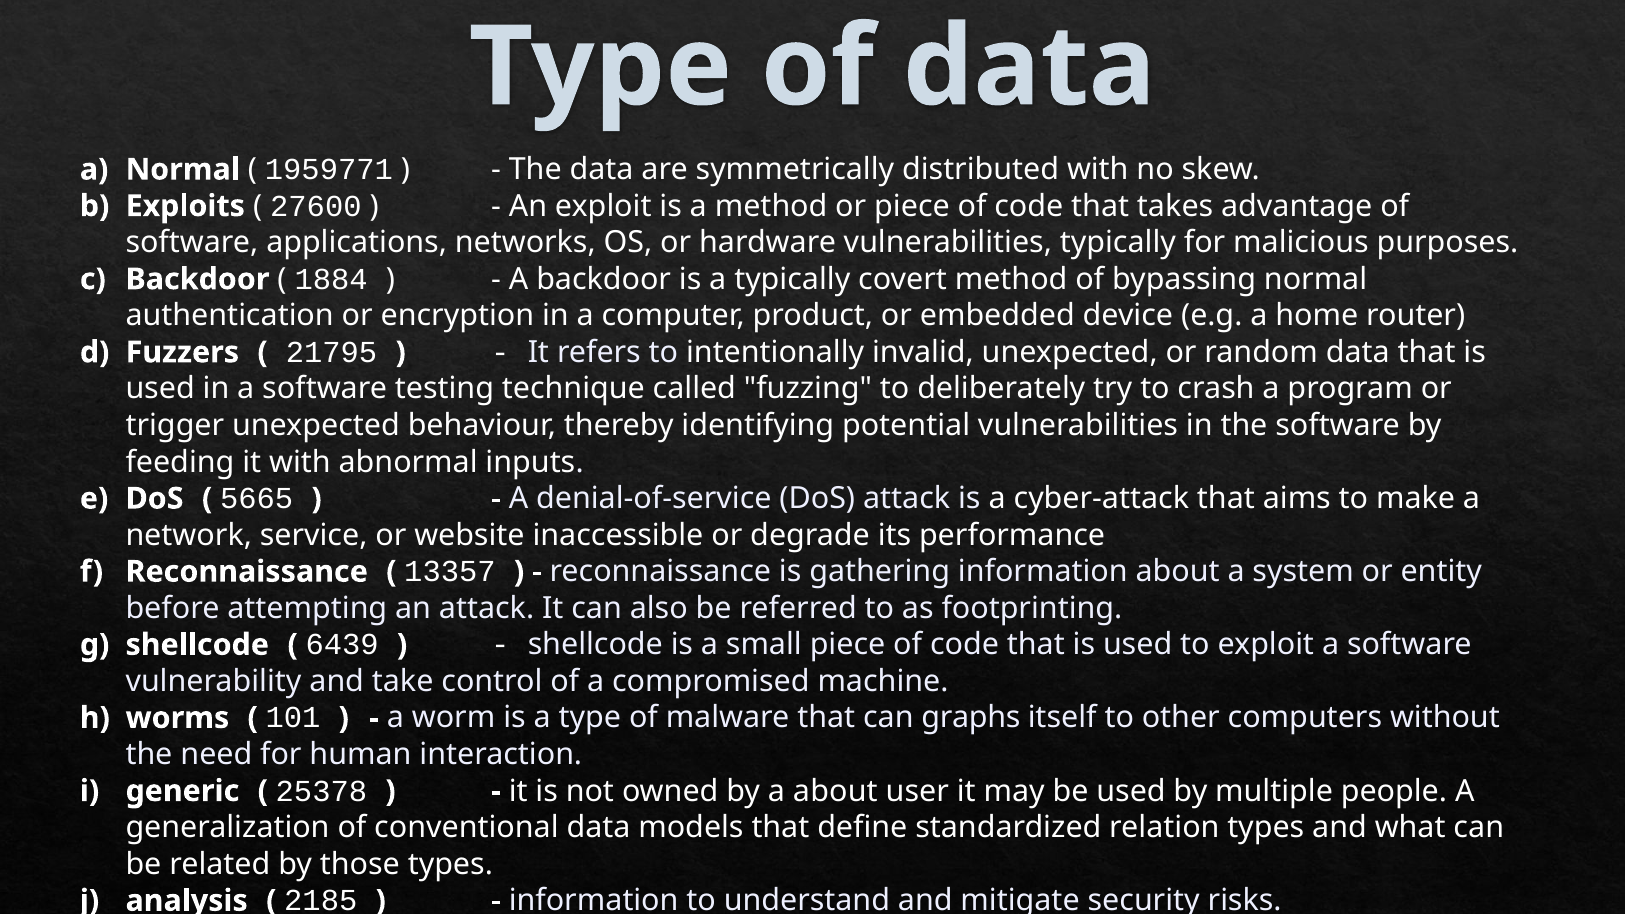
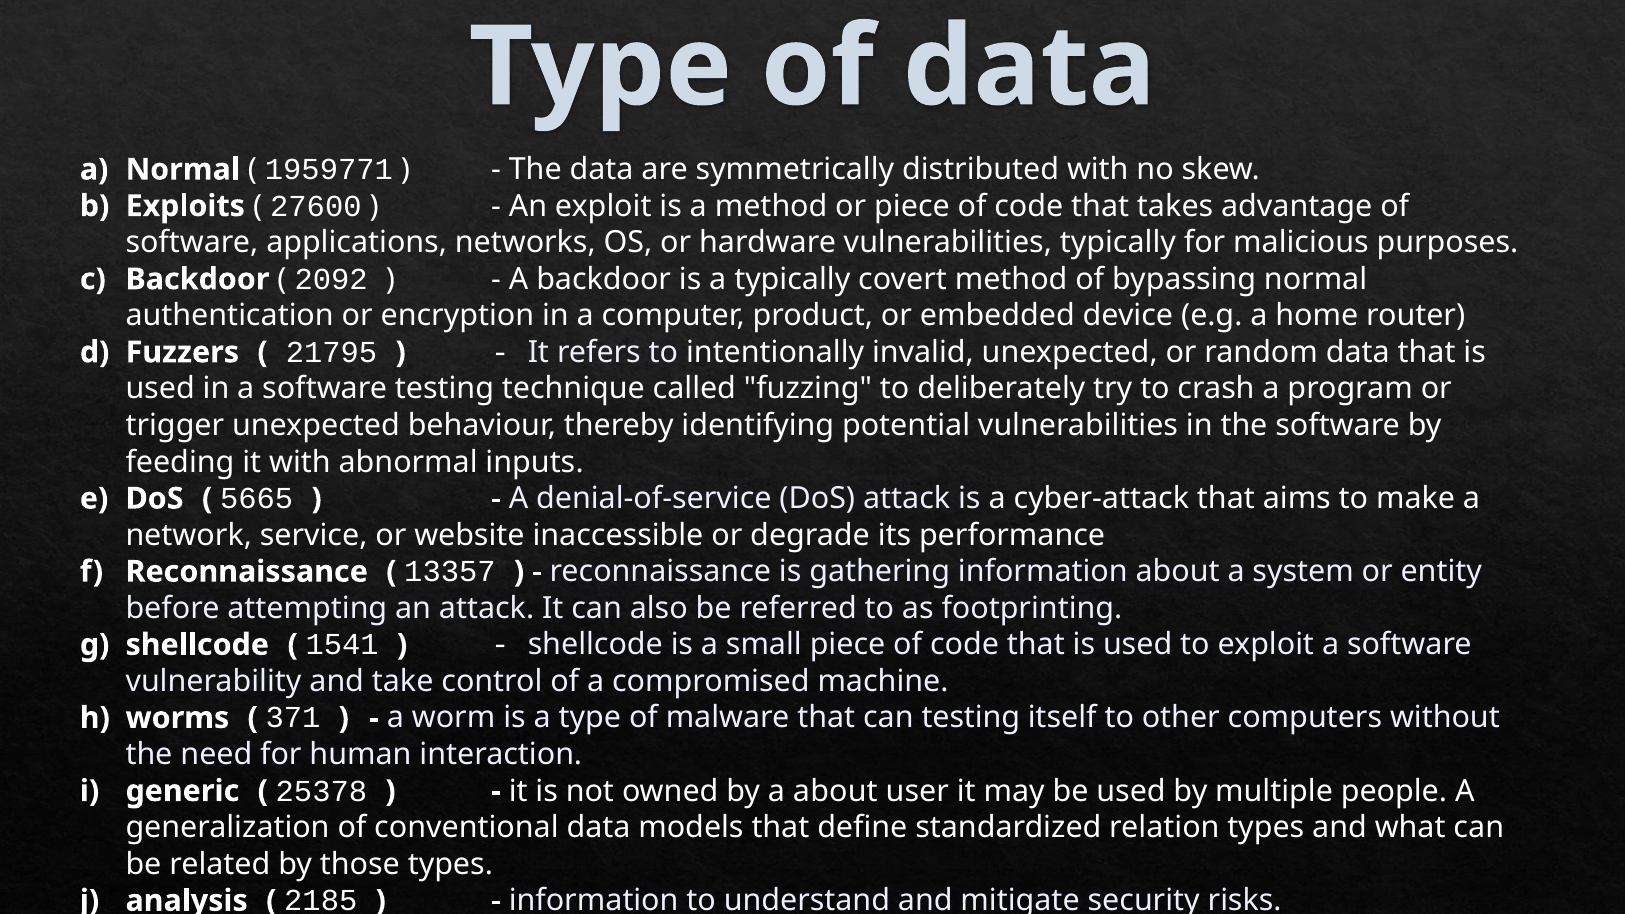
1884: 1884 -> 2092 (331, 279)
6439: 6439 -> 1541 (342, 645)
101: 101 -> 371 (293, 718)
can graphs: graphs -> testing (971, 718)
